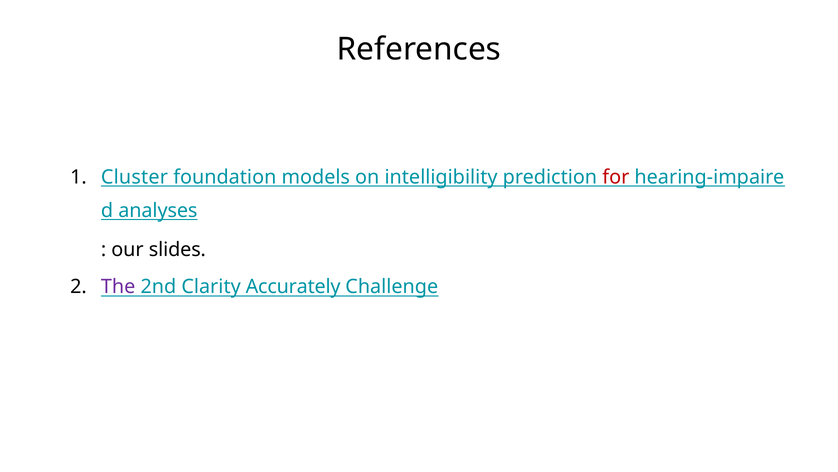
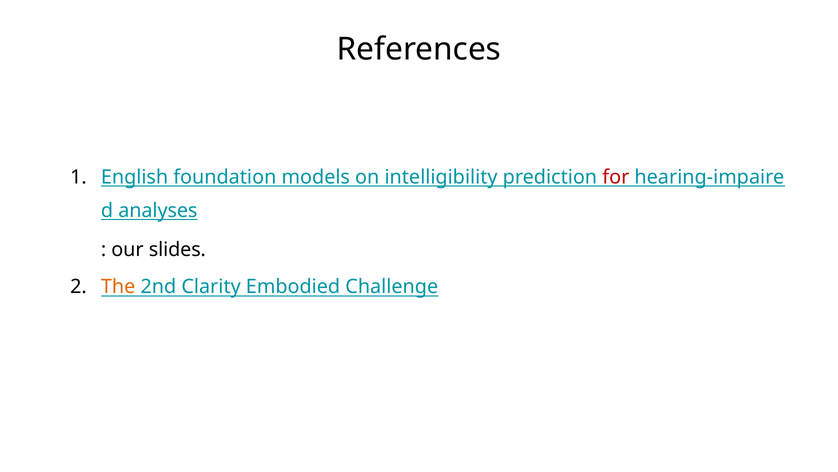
Cluster: Cluster -> English (135, 177)
The colour: purple -> orange (118, 286)
Accurately: Accurately -> Embodied (293, 286)
